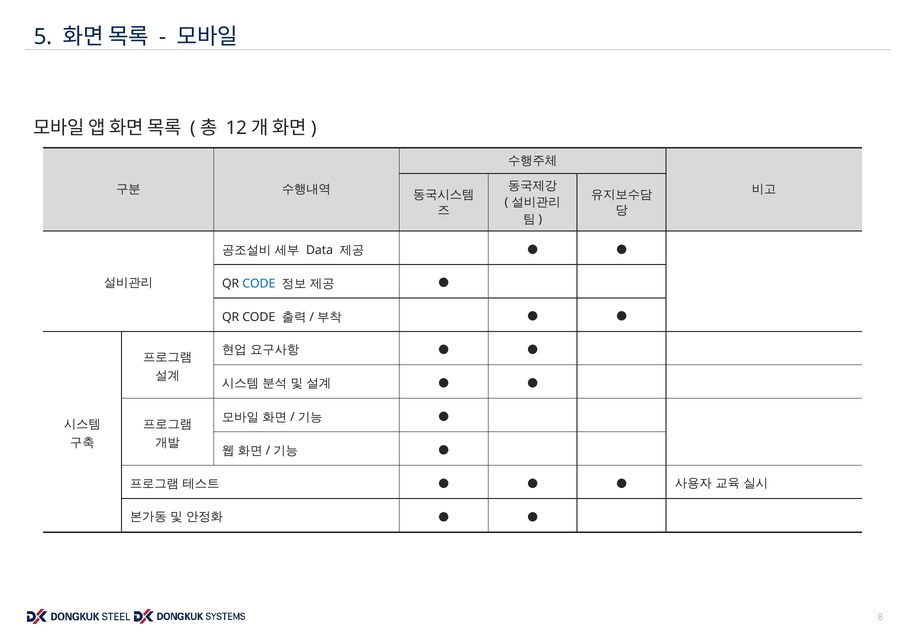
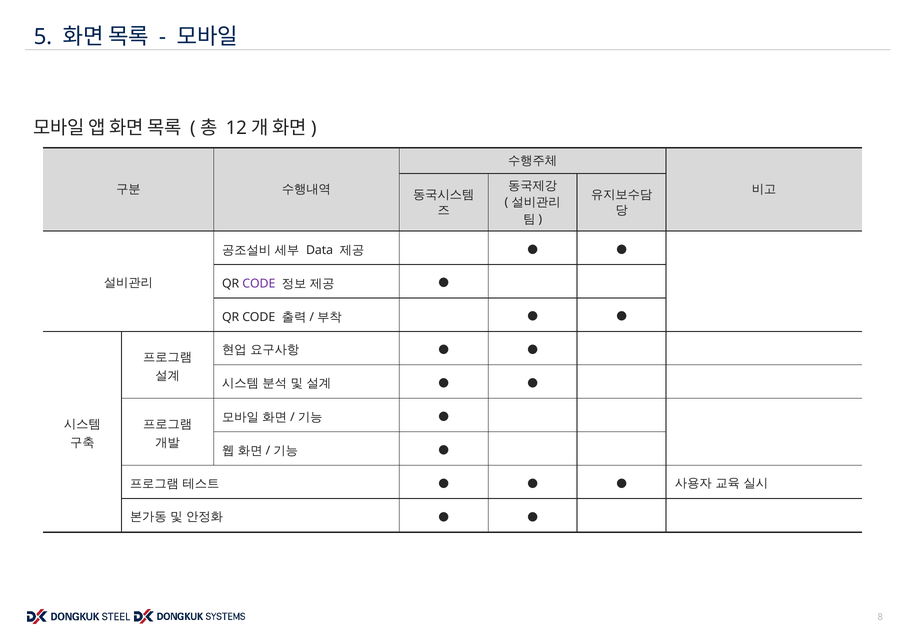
CODE colour: blue -> purple (259, 284)
